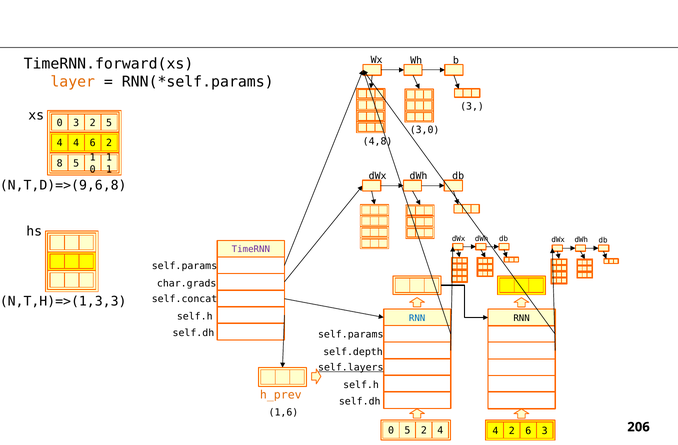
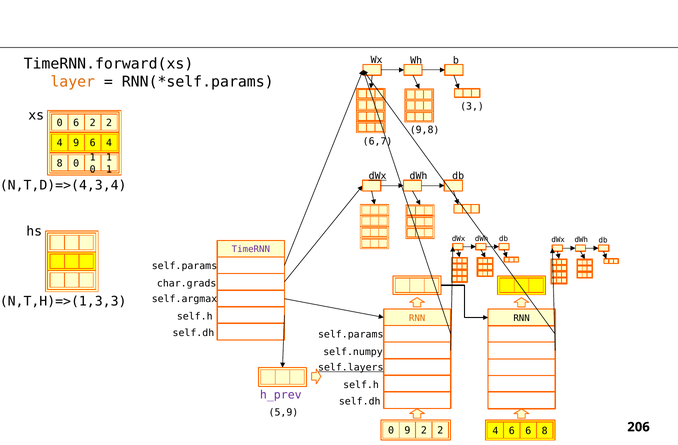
0 3: 3 -> 6 (76, 123)
5: 5 -> 2 (109, 123)
3,0: 3,0 -> 9,8 (425, 130)
4,8: 4,8 -> 6,7 (378, 141)
4 4: 4 -> 9 (76, 143)
6 2: 2 -> 4 (109, 143)
8 5: 5 -> 0 (76, 164)
dWx underline: none -> present (378, 176)
N,T,D)=>(9,6,8: N,T,D)=>(9,6,8 -> N,T,D)=>(4,3,4 (63, 186)
self.concat: self.concat -> self.argmax (184, 299)
RNN colour: blue -> orange (417, 318)
self.depth: self.depth -> self.numpy (353, 352)
h_prev colour: orange -> purple (281, 395)
1,6: 1,6 -> 5,9 (283, 413)
0 5: 5 -> 9 (407, 431)
4: 4 -> 2 (440, 431)
4 2: 2 -> 6 (512, 431)
6 3: 3 -> 8 (545, 431)
